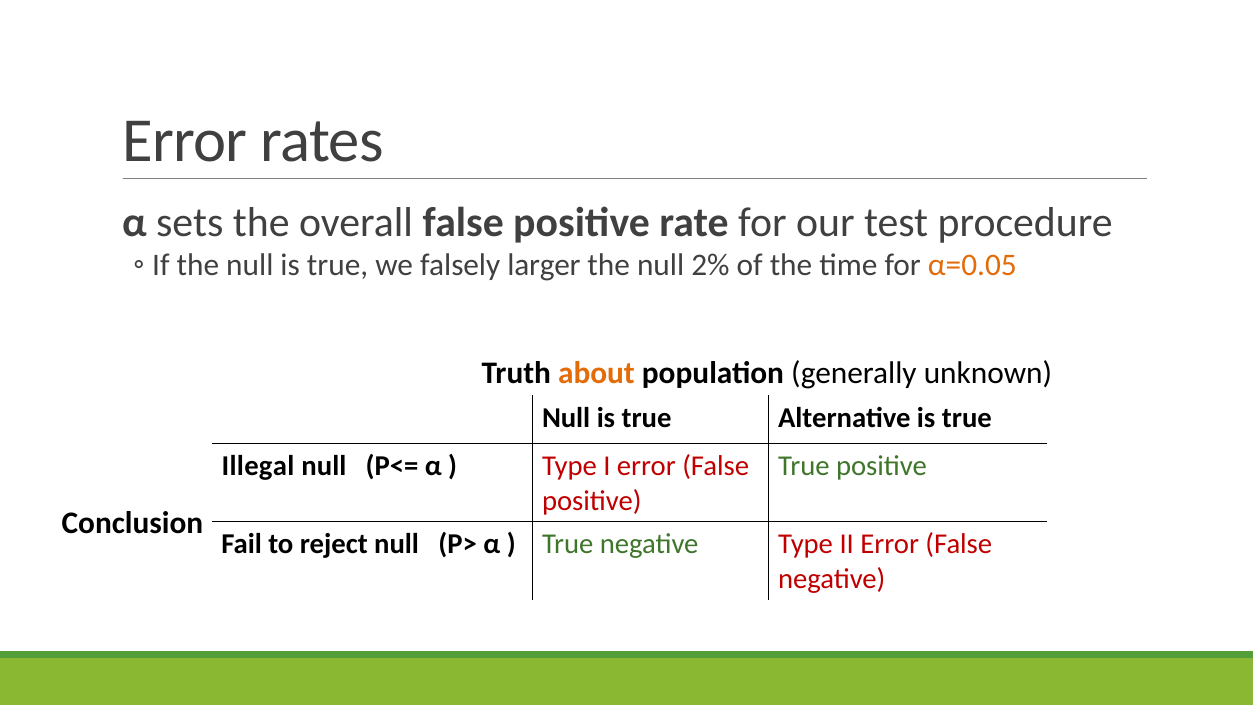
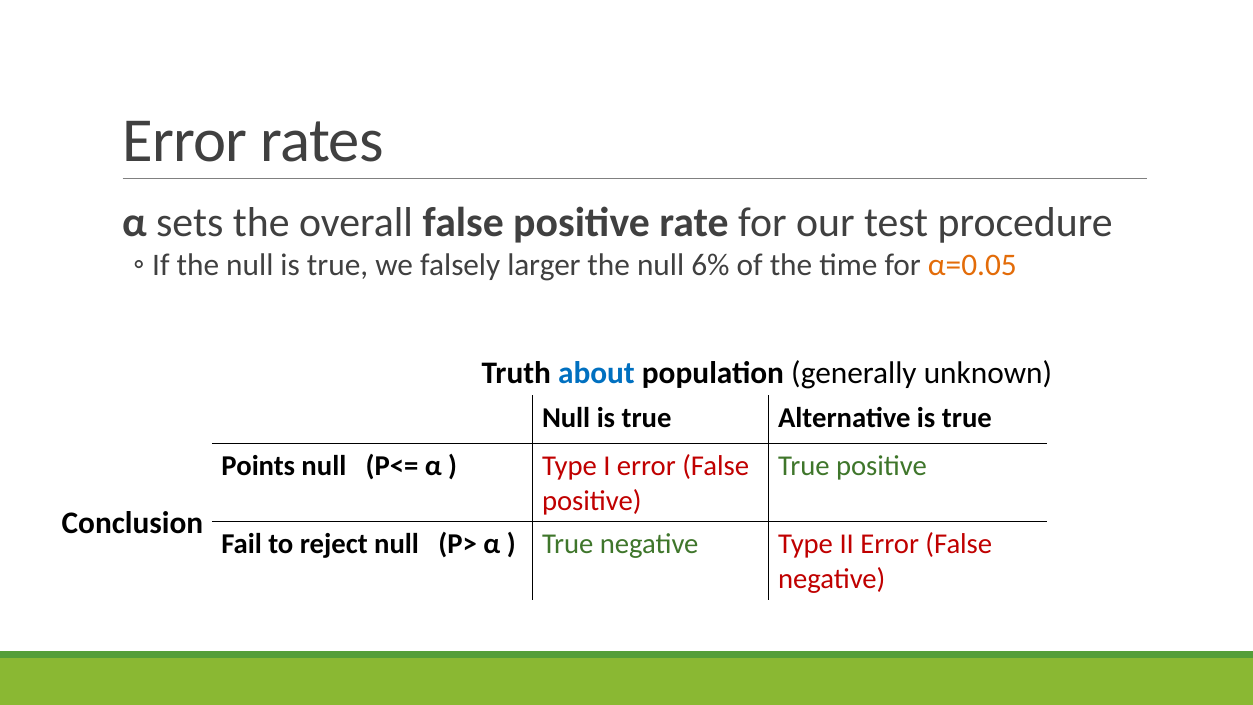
2%: 2% -> 6% (710, 266)
about colour: orange -> blue (596, 374)
Illegal: Illegal -> Points (258, 466)
